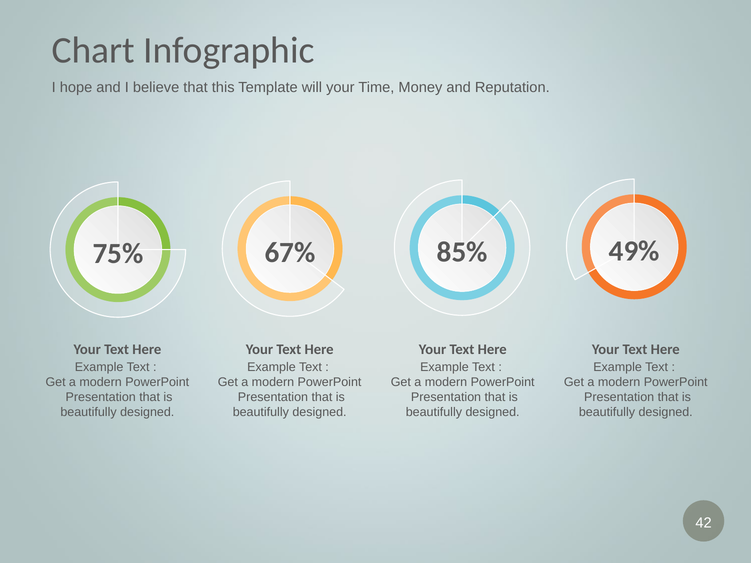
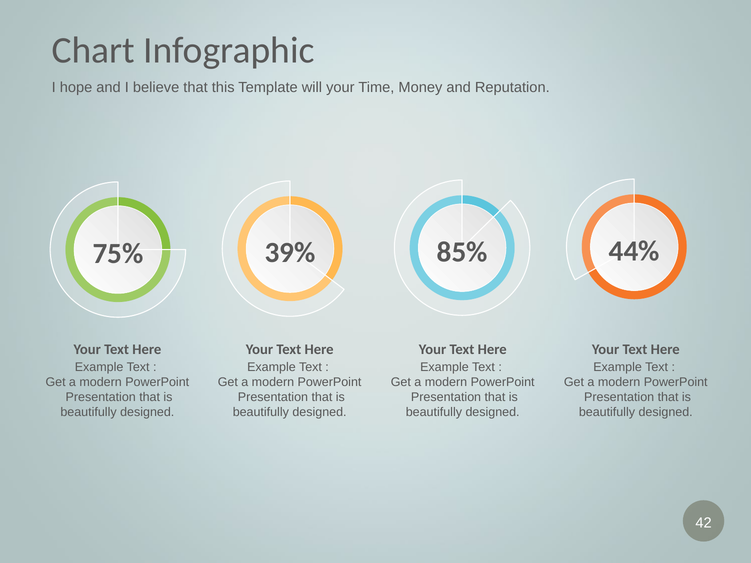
67%: 67% -> 39% (290, 253)
49%: 49% -> 44% (634, 251)
